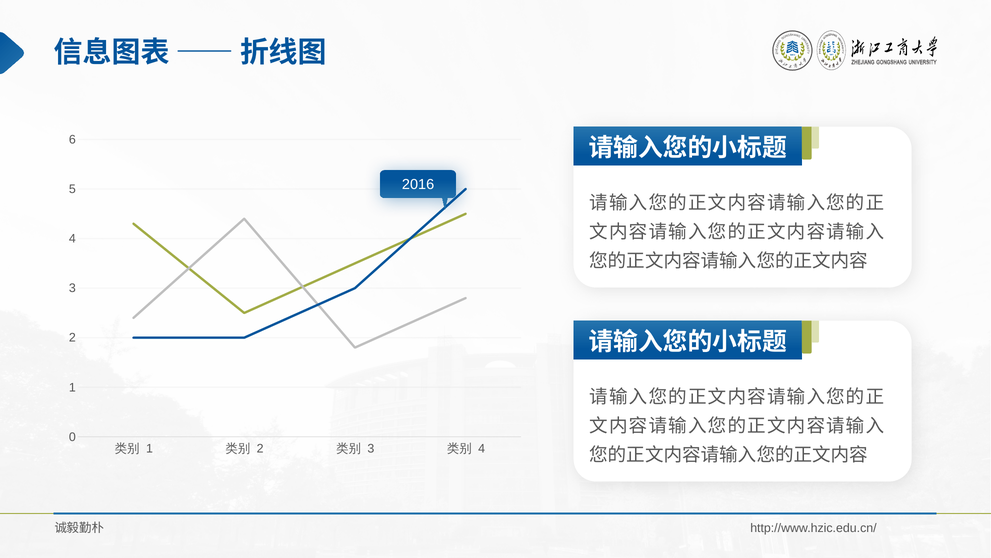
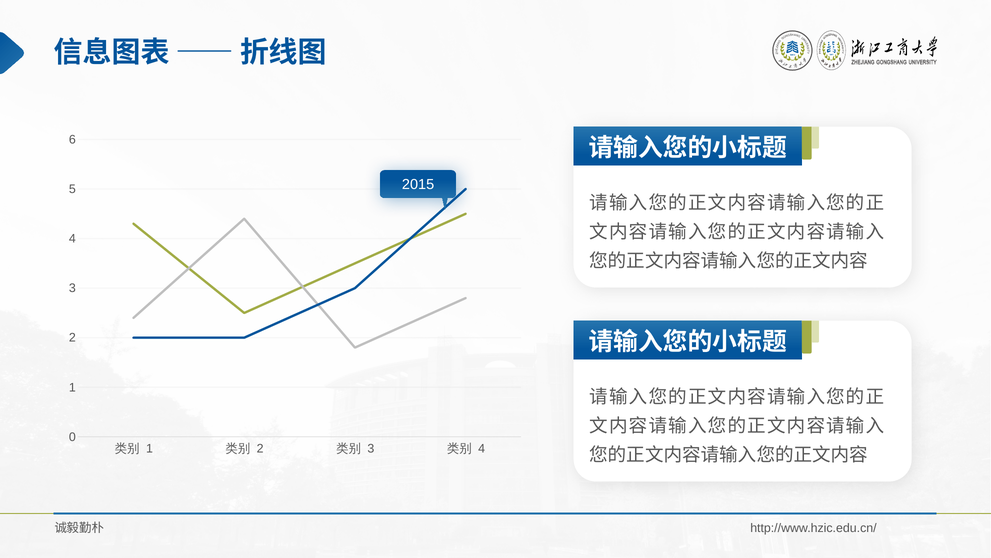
2016: 2016 -> 2015 (418, 184)
